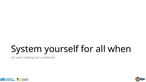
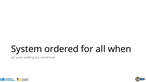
yourself: yourself -> ordered (61, 49)
